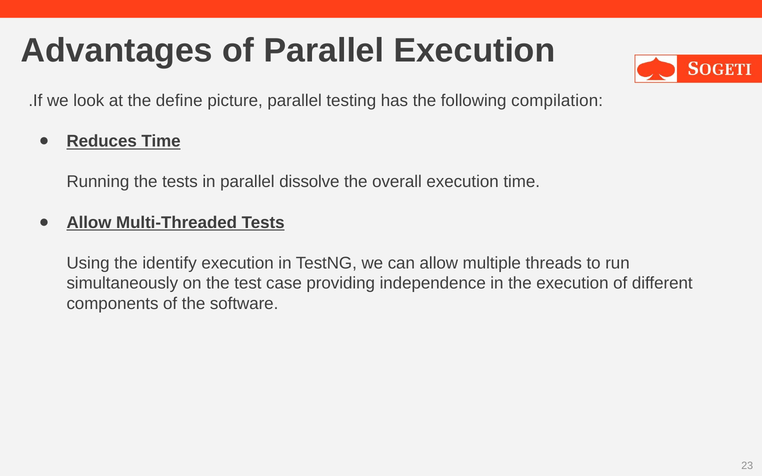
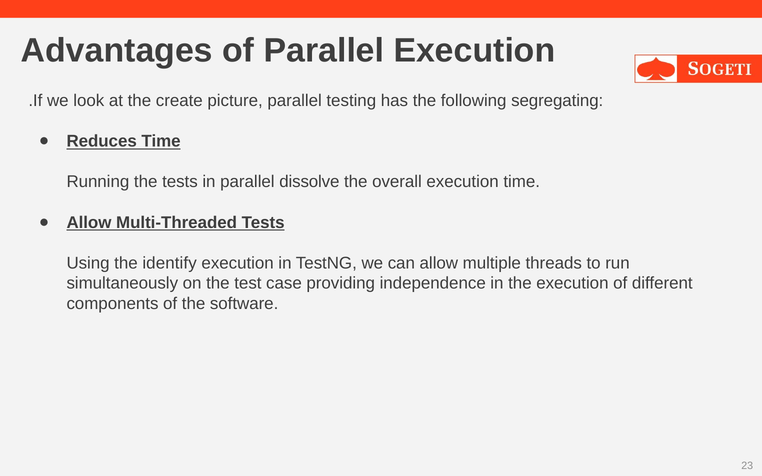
define: define -> create (179, 101)
compilation: compilation -> segregating (557, 101)
